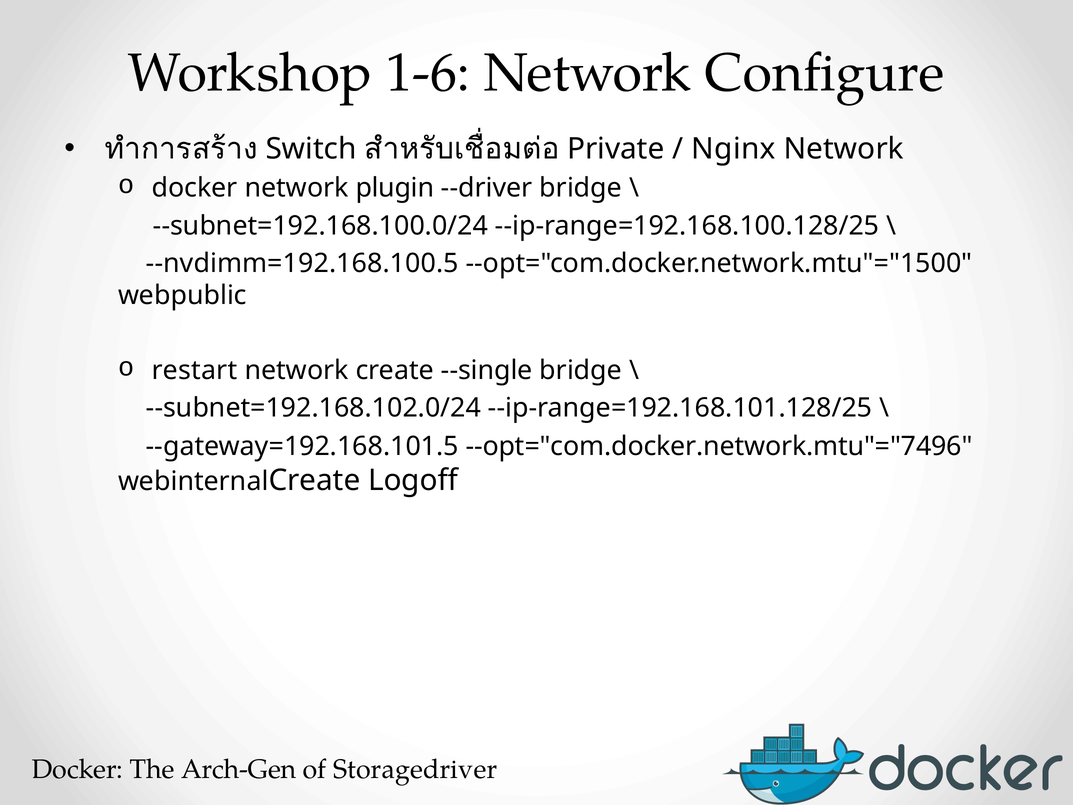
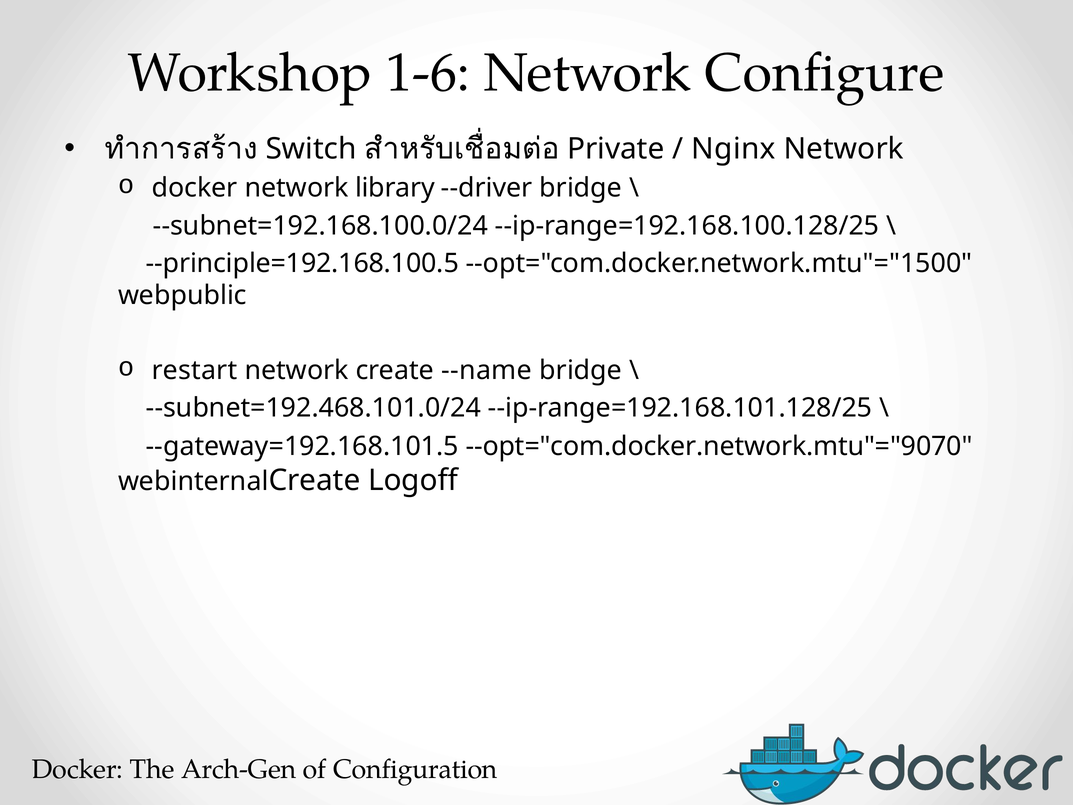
plugin: plugin -> library (395, 188)
--nvdimm=192.168.100.5: --nvdimm=192.168.100.5 -> --principle=192.168.100.5 (302, 263)
--single: --single -> --name (487, 370)
--subnet=192.168.102.0/24: --subnet=192.168.102.0/24 -> --subnet=192.468.101.0/24 (313, 408)
--opt="com.docker.network.mtu"="7496: --opt="com.docker.network.mtu"="7496 -> --opt="com.docker.network.mtu"="9070 (719, 446)
Storagedriver: Storagedriver -> Configuration (415, 769)
